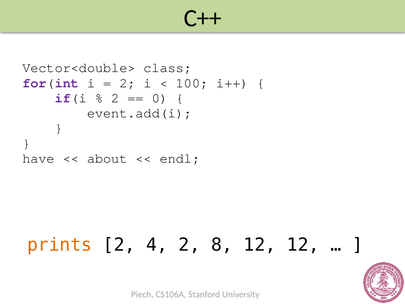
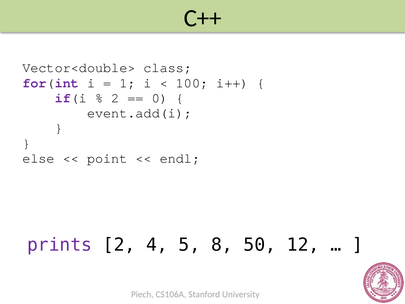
2: 2 -> 1 (127, 83)
have: have -> else (39, 158)
about: about -> point (107, 158)
prints colour: orange -> purple (60, 245)
4 2: 2 -> 5 (189, 245)
8 12: 12 -> 50 (260, 245)
